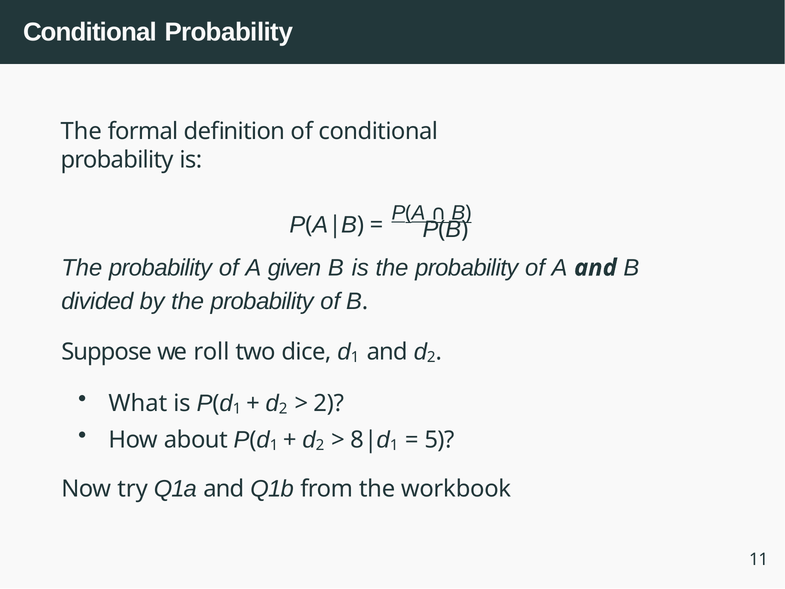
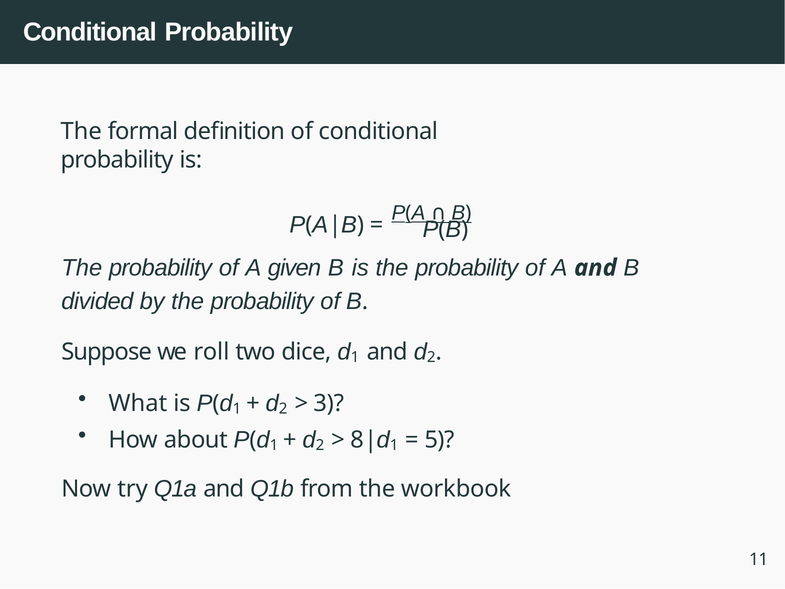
2: 2 -> 3 (329, 403)
